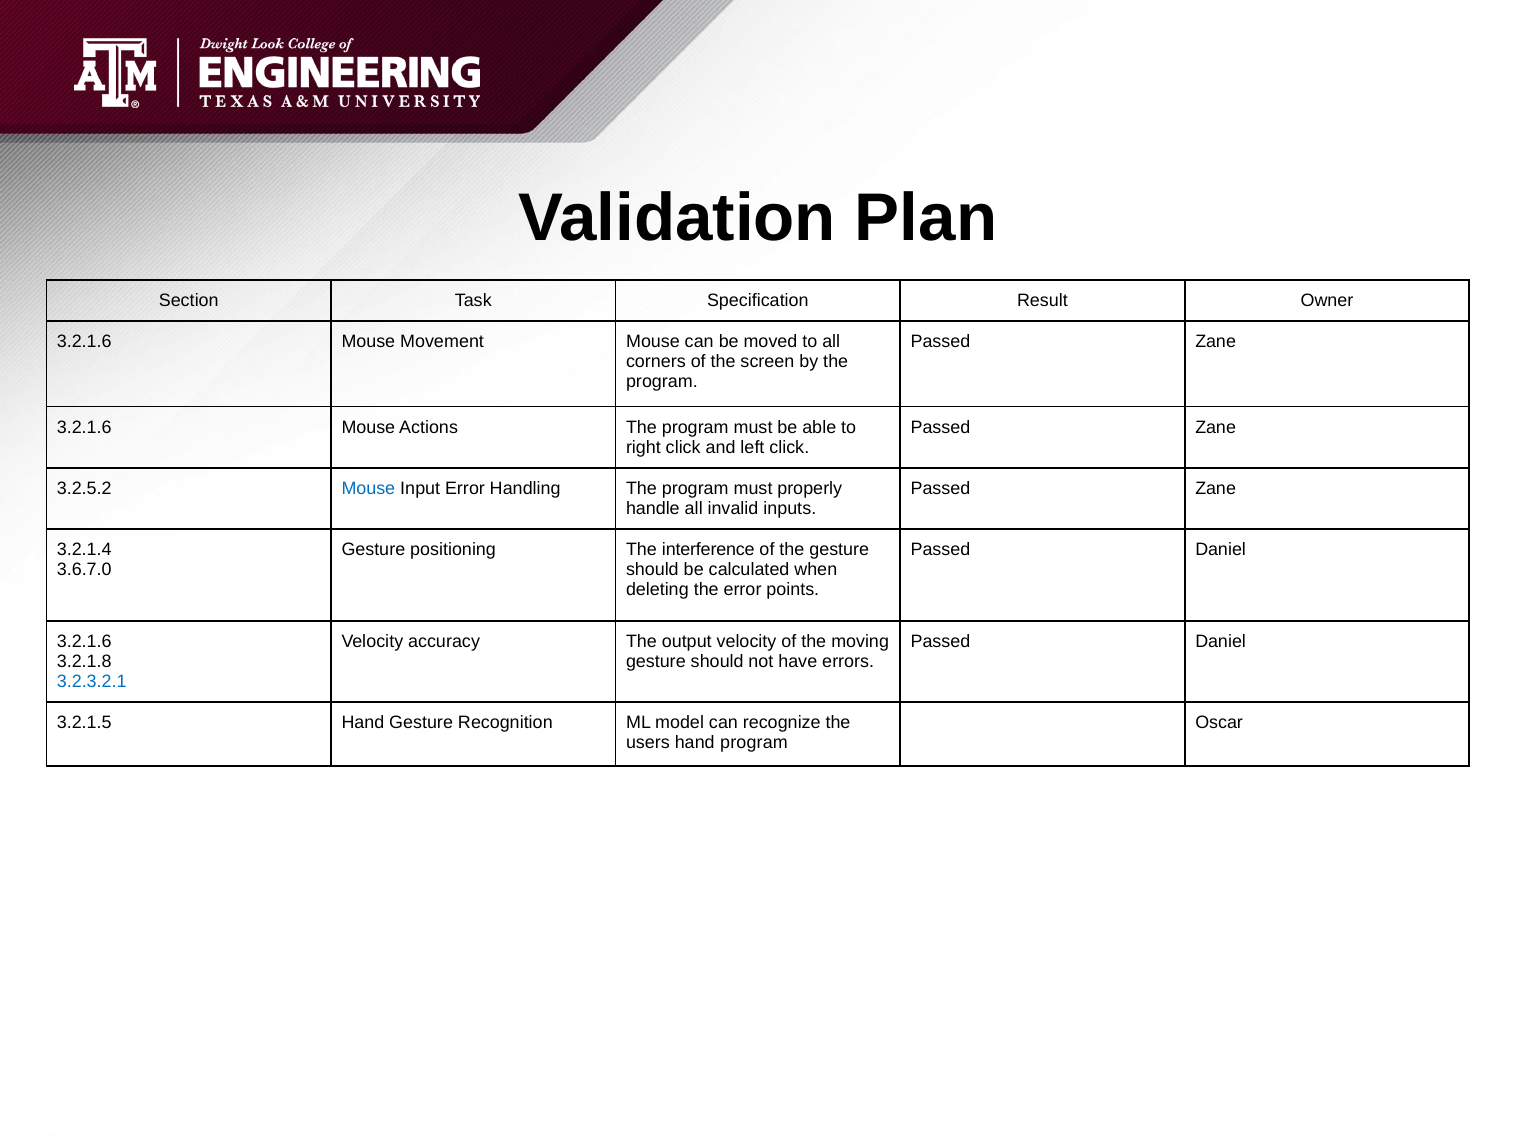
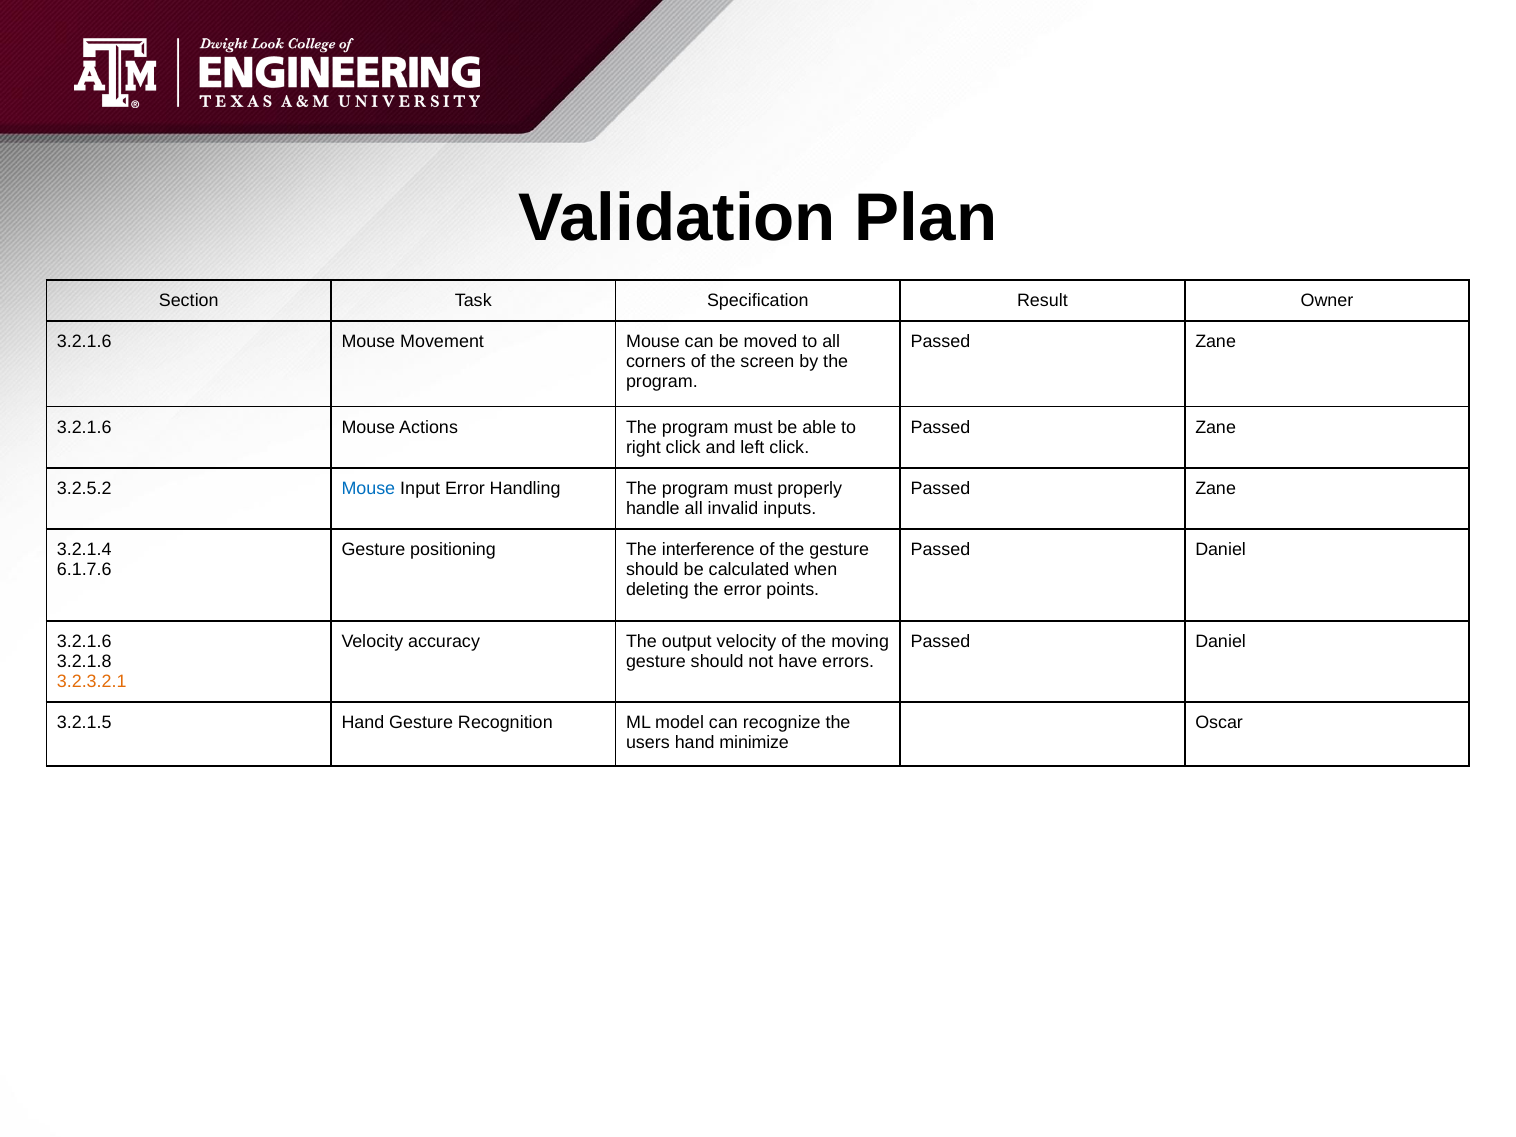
3.6.7.0: 3.6.7.0 -> 6.1.7.6 (84, 569)
3.2.3.2.1 colour: blue -> orange (92, 682)
hand program: program -> minimize (754, 743)
